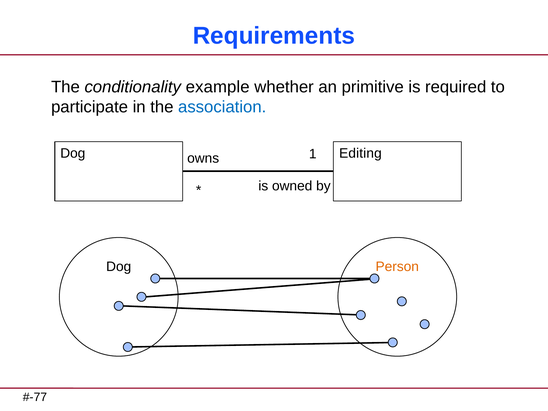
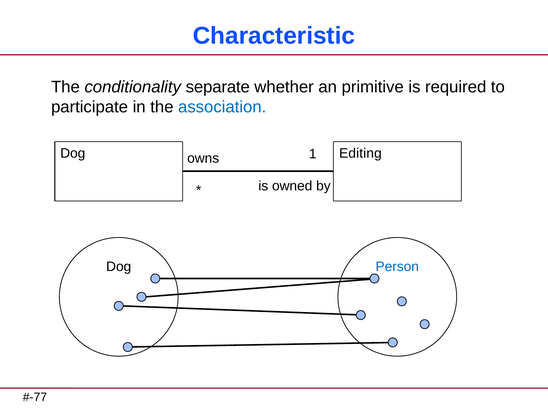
Requirements: Requirements -> Characteristic (274, 36)
example: example -> separate (218, 87)
Person colour: orange -> blue (397, 267)
